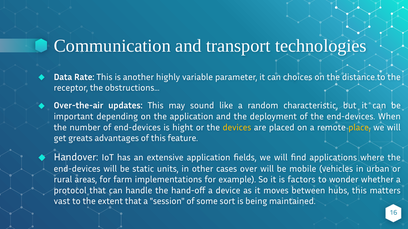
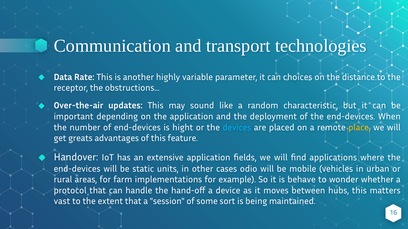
devices colour: yellow -> light blue (237, 128)
over: over -> odio (249, 169)
factors: factors -> behave (302, 180)
